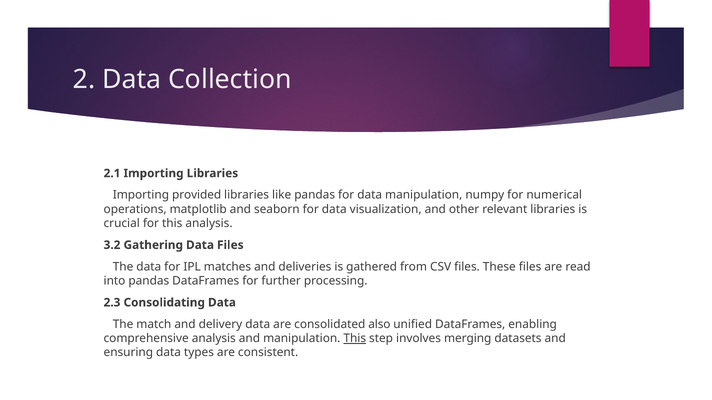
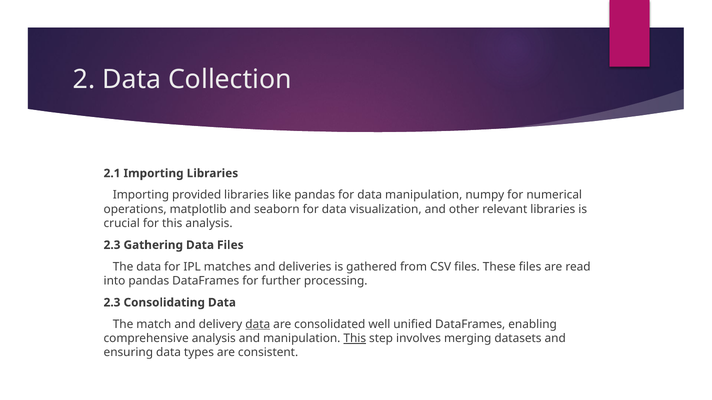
3.2: 3.2 -> 2.3 (112, 245)
data underline: none -> present (258, 325)
also: also -> well (379, 325)
